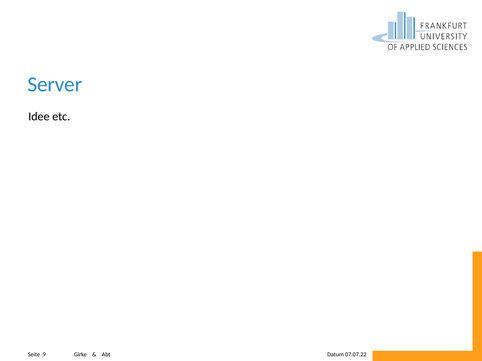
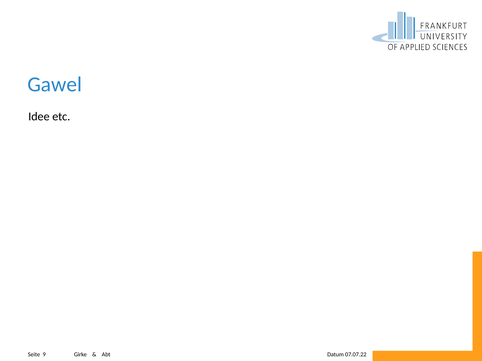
Server: Server -> Gawel (55, 85)
